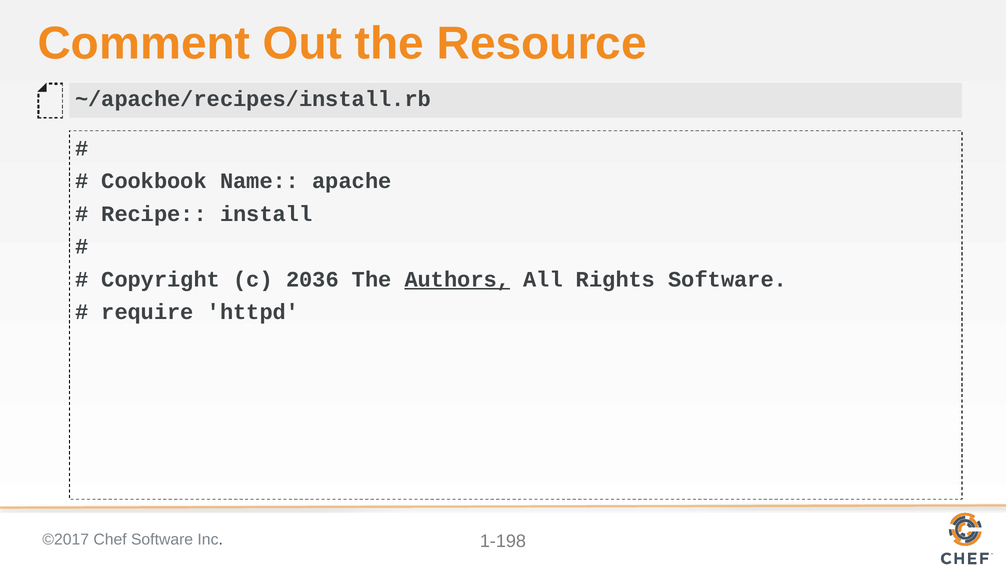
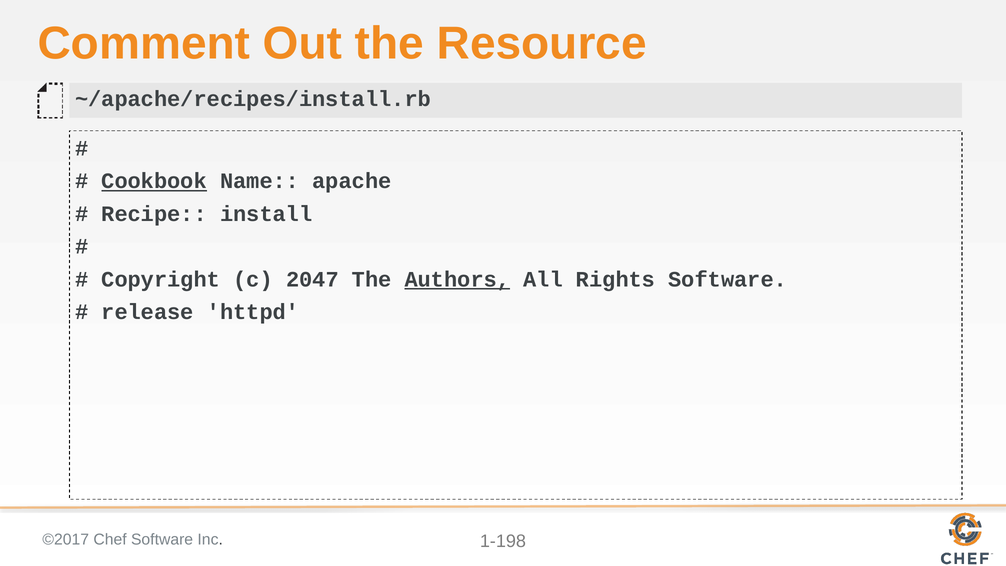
Cookbook underline: none -> present (154, 181)
2036: 2036 -> 2047 (312, 279)
require: require -> release (148, 312)
